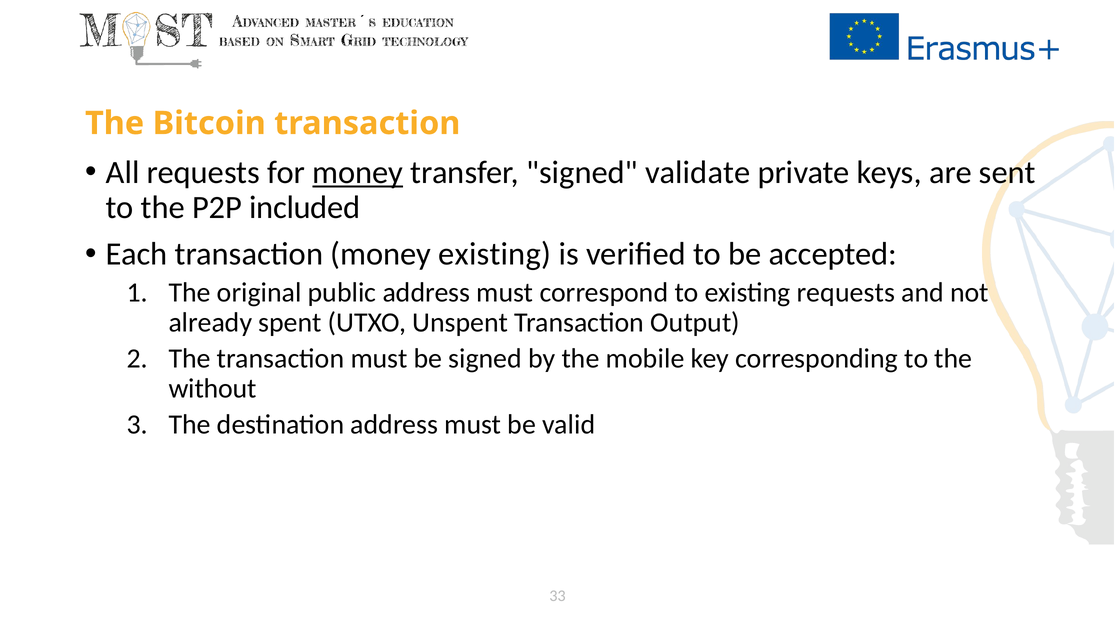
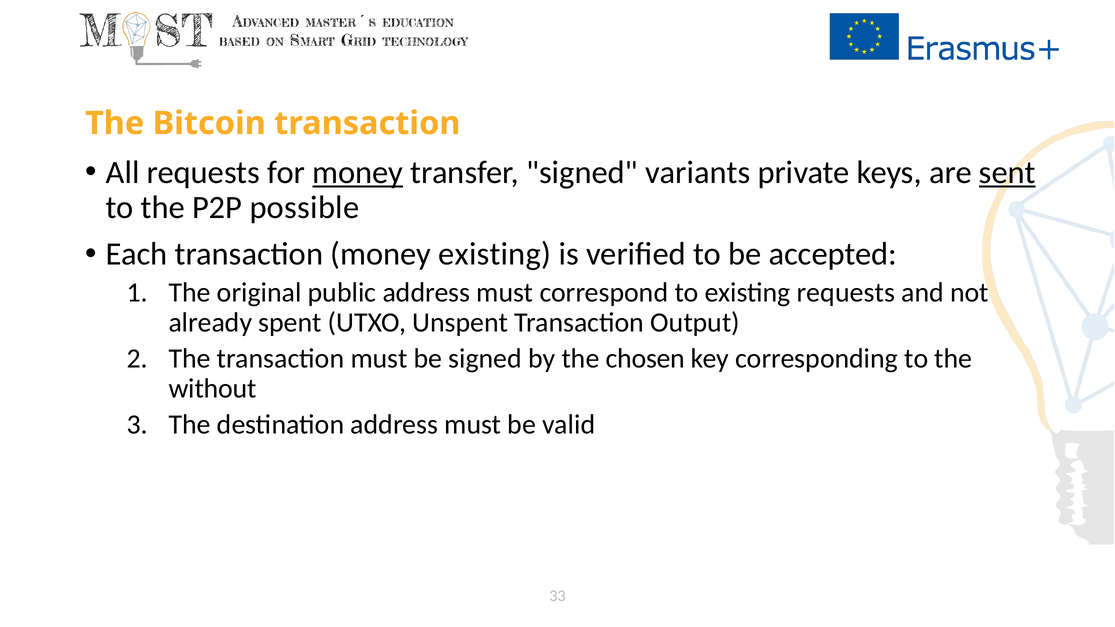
validate: validate -> variants (698, 173)
sent underline: none -> present (1007, 173)
included: included -> possible (304, 208)
mobile: mobile -> chosen (645, 359)
